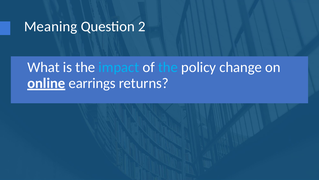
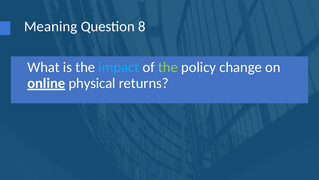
2: 2 -> 8 (142, 27)
the colour: light blue -> light green (168, 67)
earrings: earrings -> physical (92, 83)
